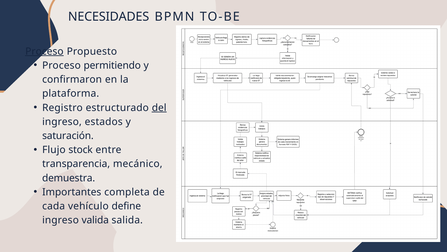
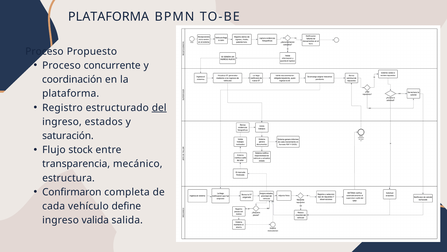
NECESIDADES: NECESIDADES -> PLATAFORMA (109, 17)
Proceso underline: present -> none (44, 51)
permitiendo: permitiendo -> concurrente (112, 65)
confirmaron: confirmaron -> coordinación (72, 79)
demuestra: demuestra -> estructura (69, 178)
Importantes: Importantes -> Confirmaron (72, 192)
